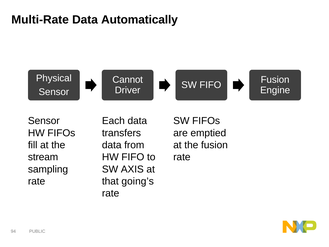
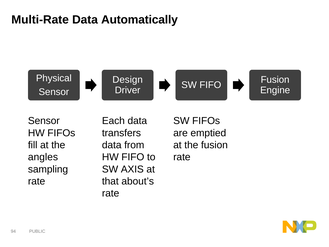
Cannot: Cannot -> Design (128, 80)
stream: stream -> angles (43, 157)
going’s: going’s -> about’s (138, 181)
